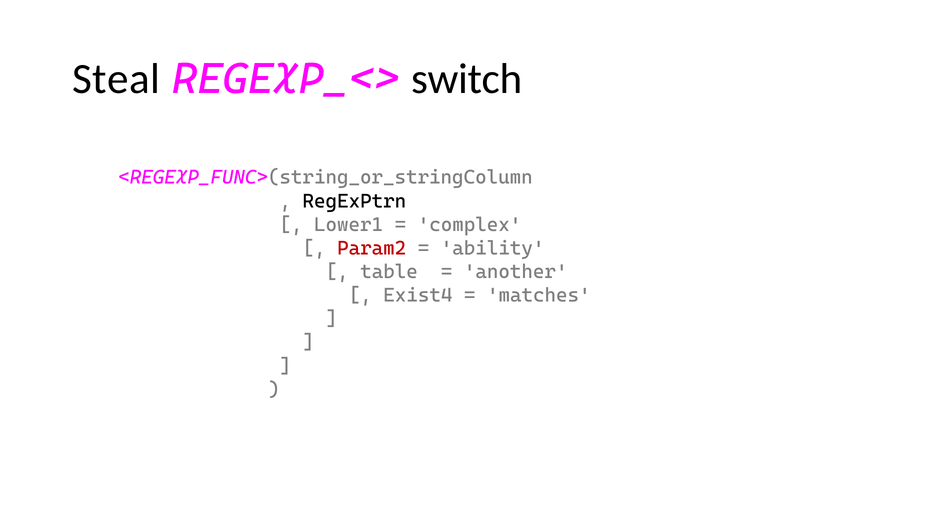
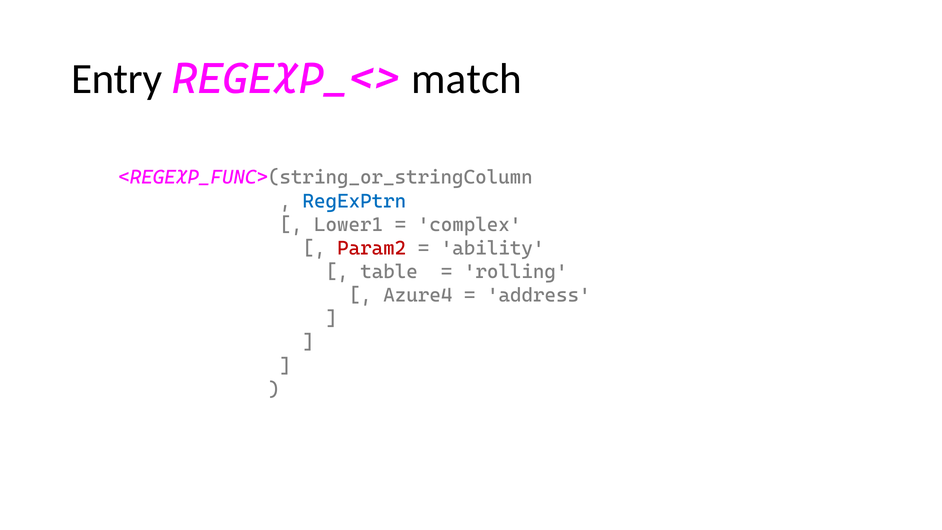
Steal: Steal -> Entry (117, 79)
switch: switch -> match (467, 79)
RegExPtrn colour: black -> blue (354, 201)
another: another -> rolling (516, 272)
Exist4: Exist4 -> Azure4 (418, 295)
matches: matches -> address (539, 295)
